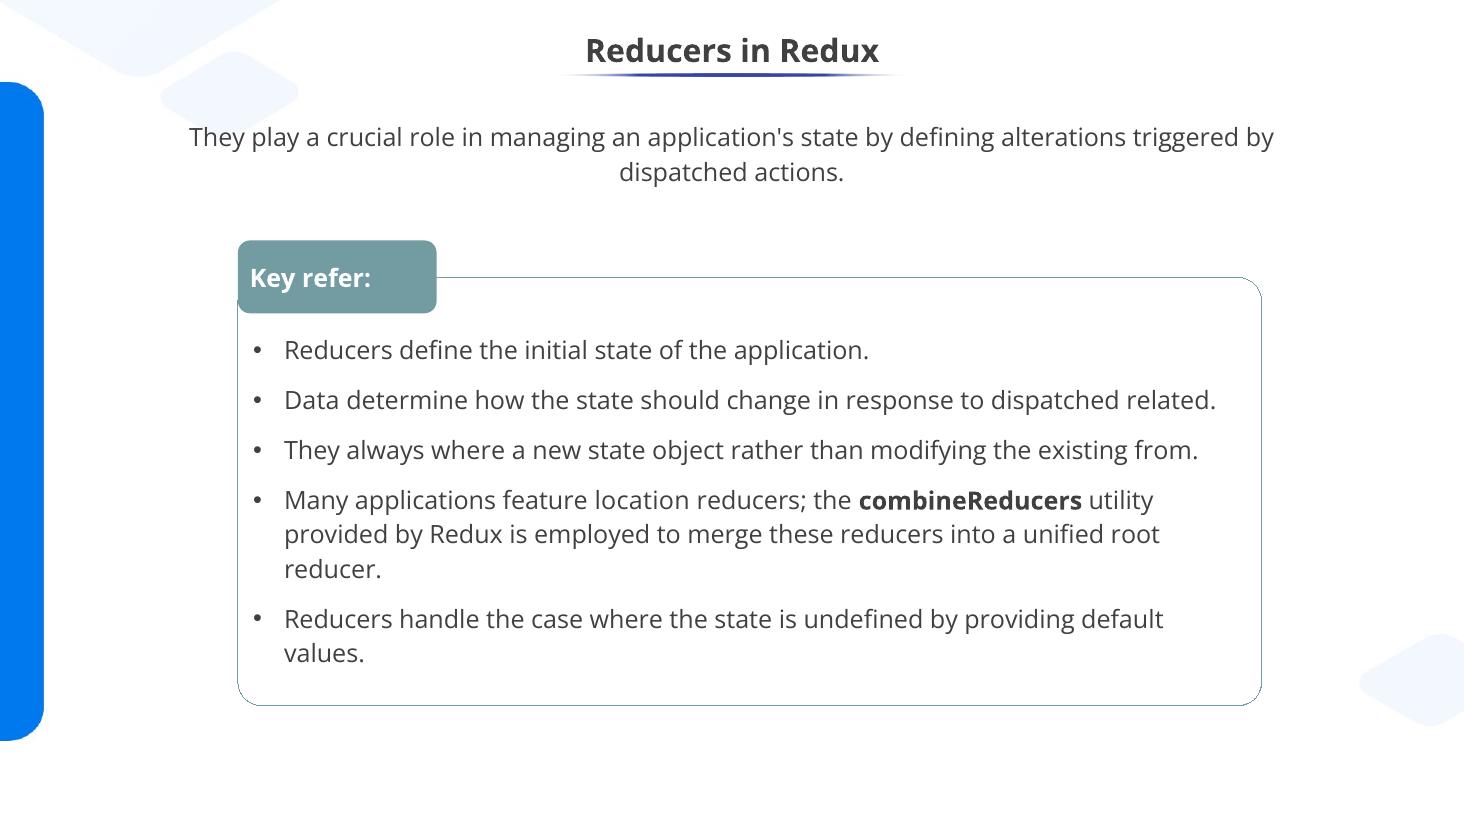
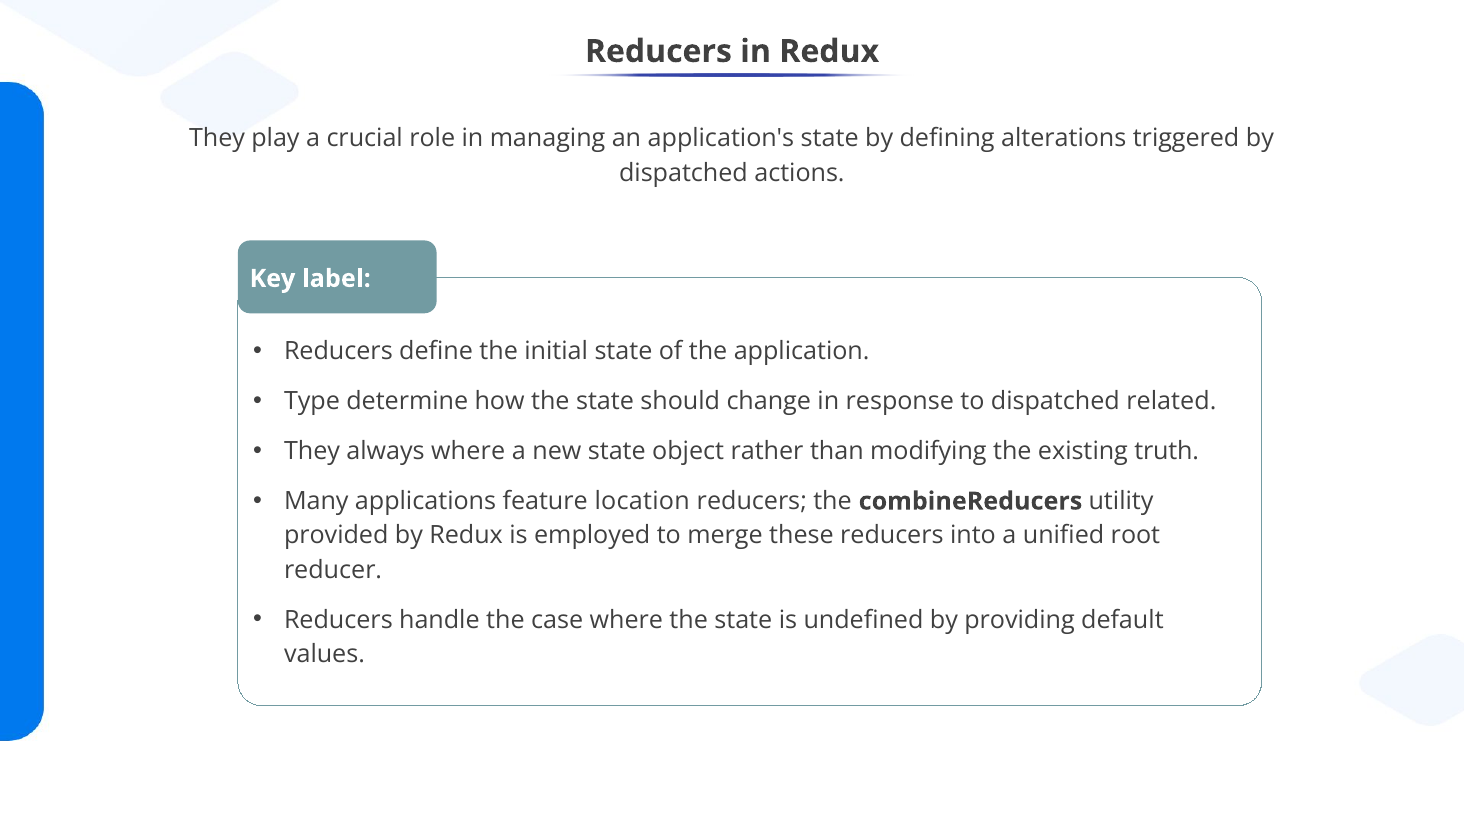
refer: refer -> label (336, 279)
Data: Data -> Type (312, 401)
from: from -> truth (1167, 451)
